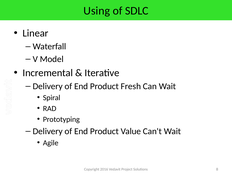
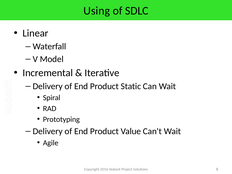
Fresh: Fresh -> Static (131, 86)
